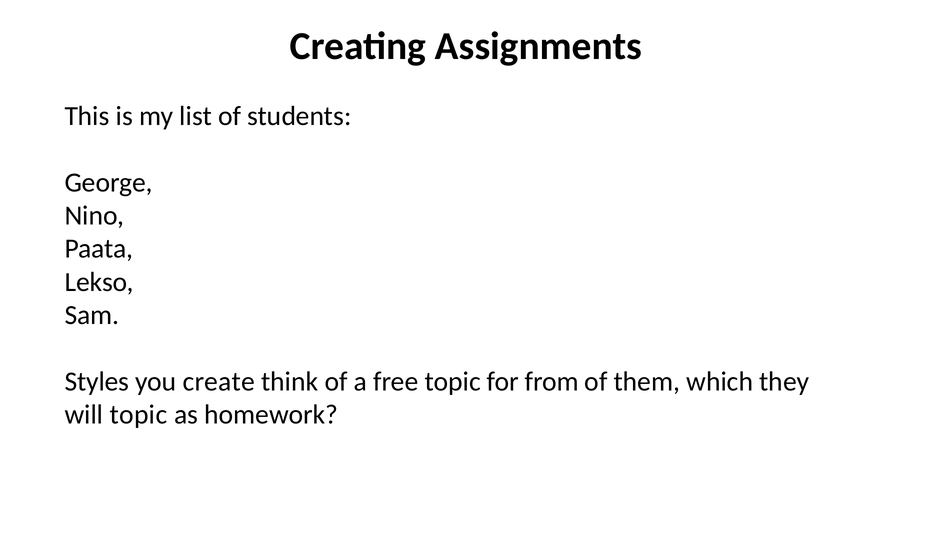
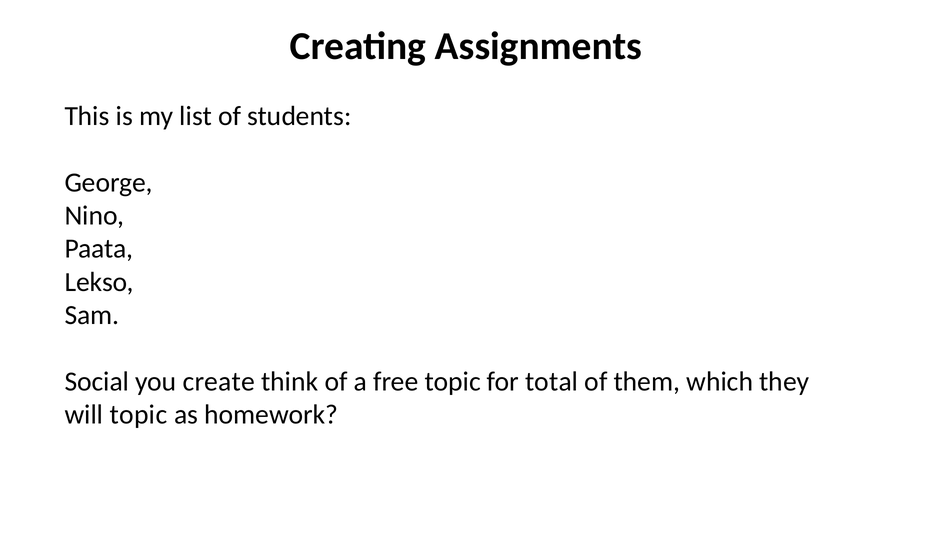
Styles: Styles -> Social (97, 382)
from: from -> total (552, 382)
